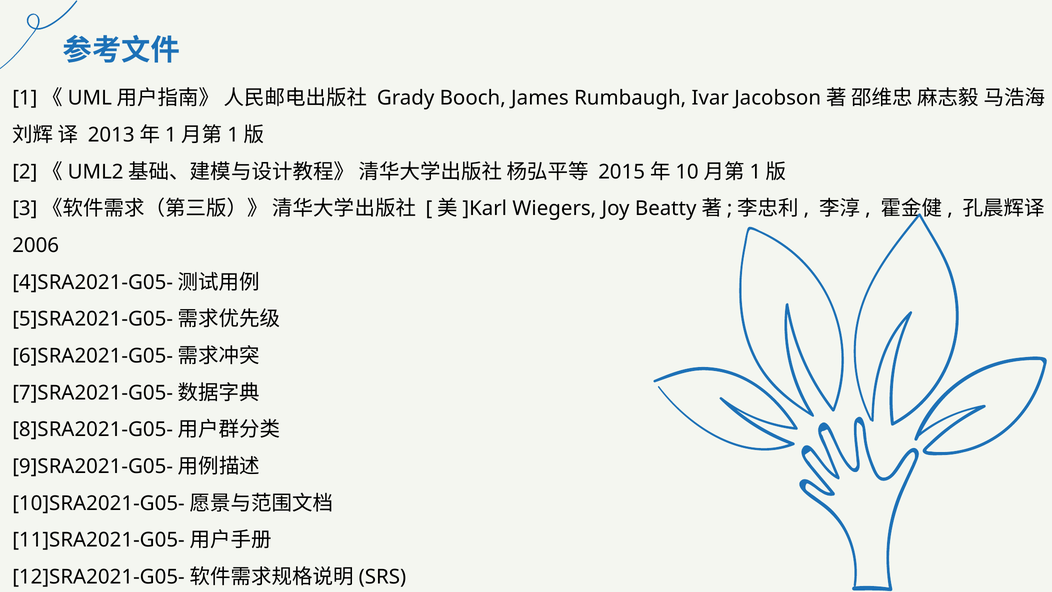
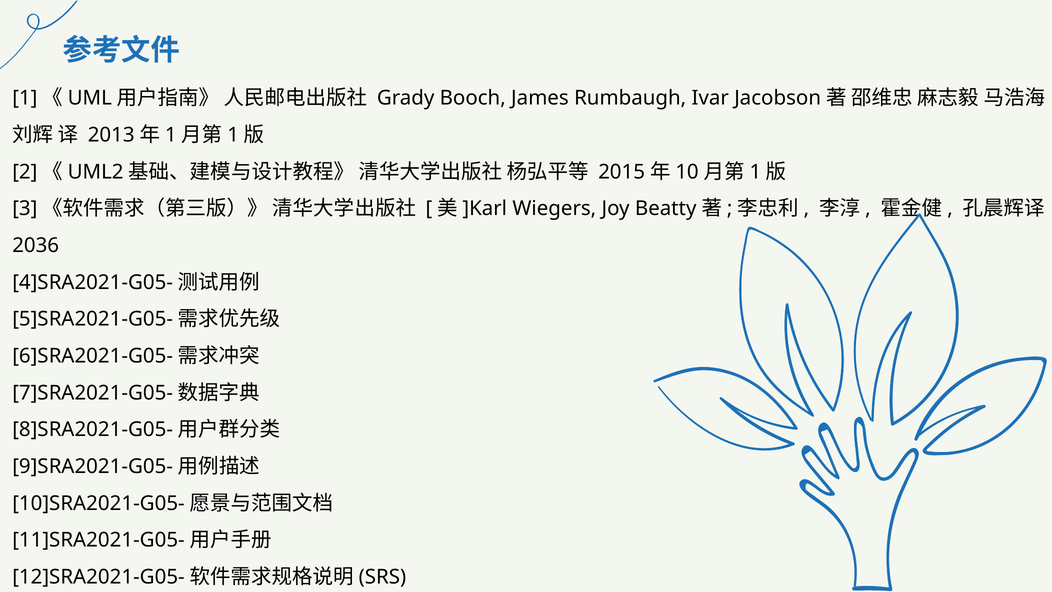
2006: 2006 -> 2036 (36, 245)
